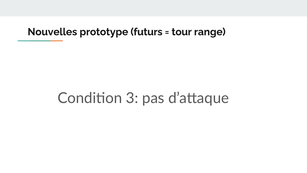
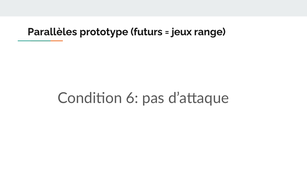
Nouvelles: Nouvelles -> Parallèles (52, 32)
tour: tour -> jeux (182, 32)
3: 3 -> 6 (132, 98)
